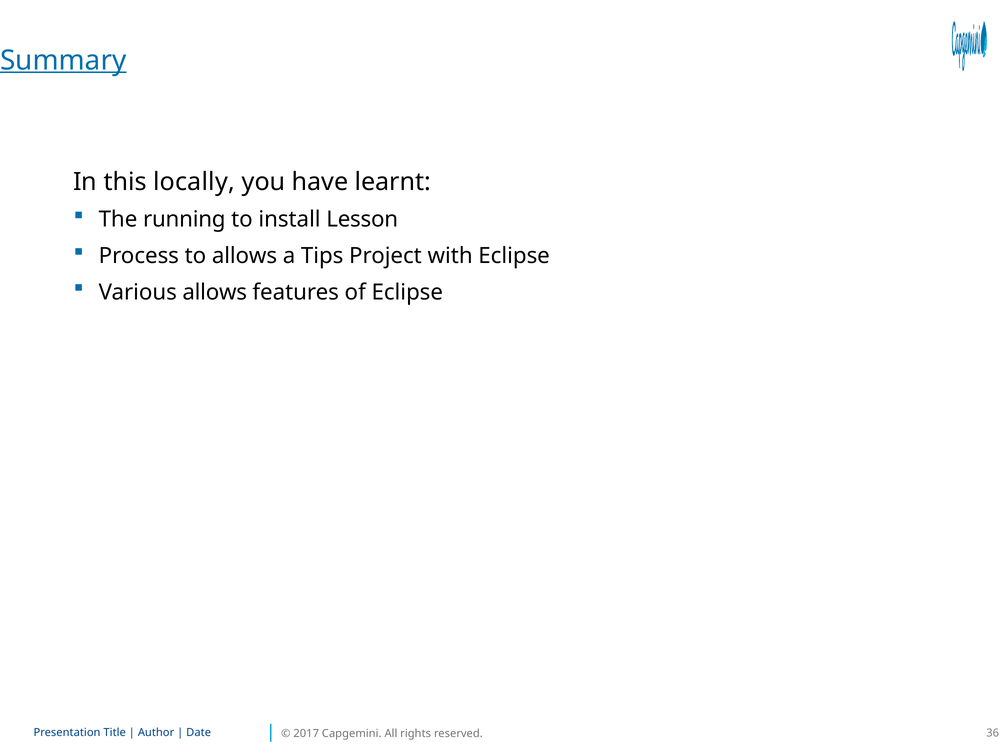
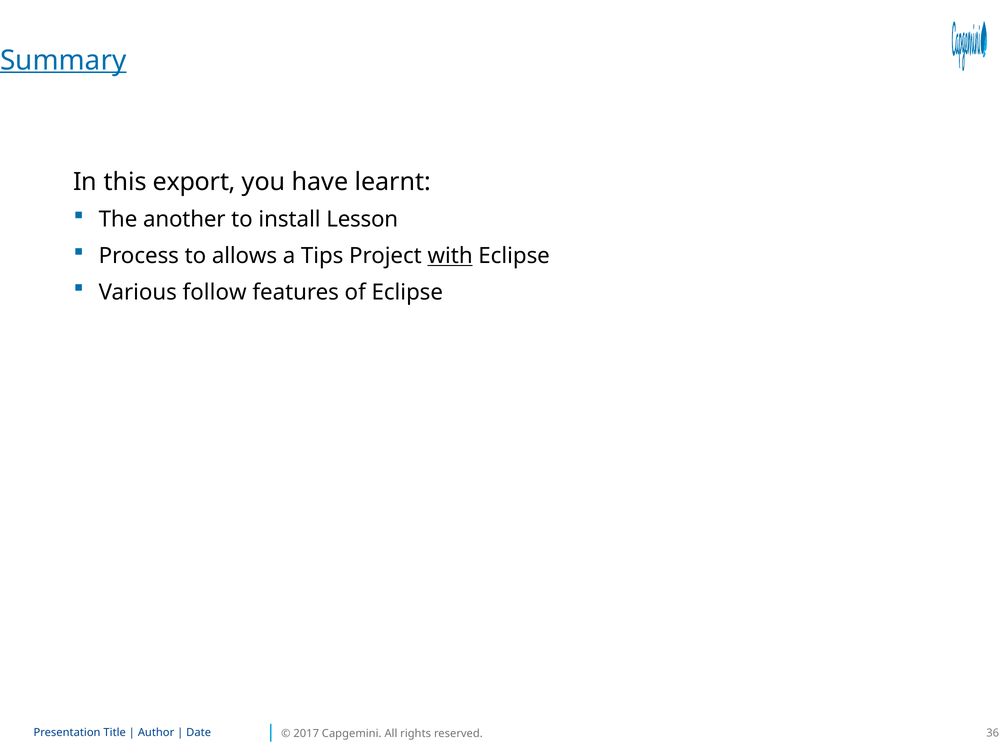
locally: locally -> export (194, 182)
running: running -> another (184, 220)
with underline: none -> present (450, 256)
Various allows: allows -> follow (215, 292)
